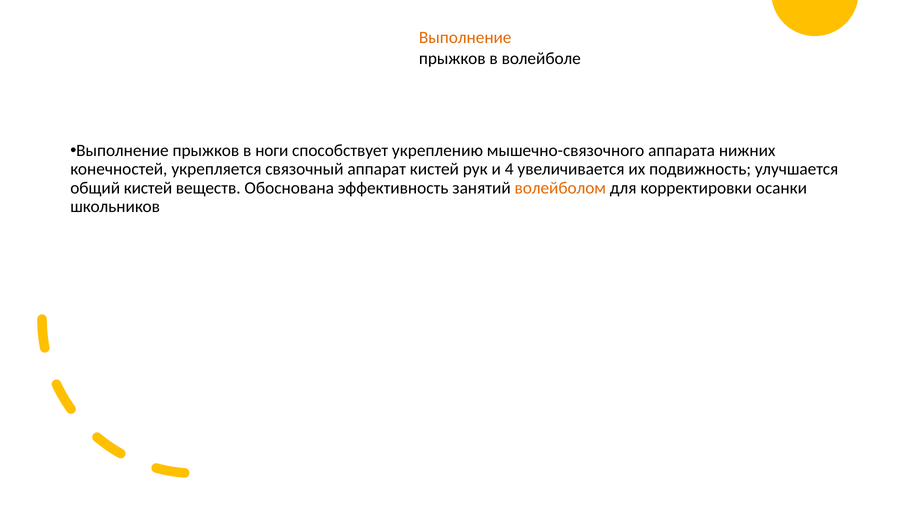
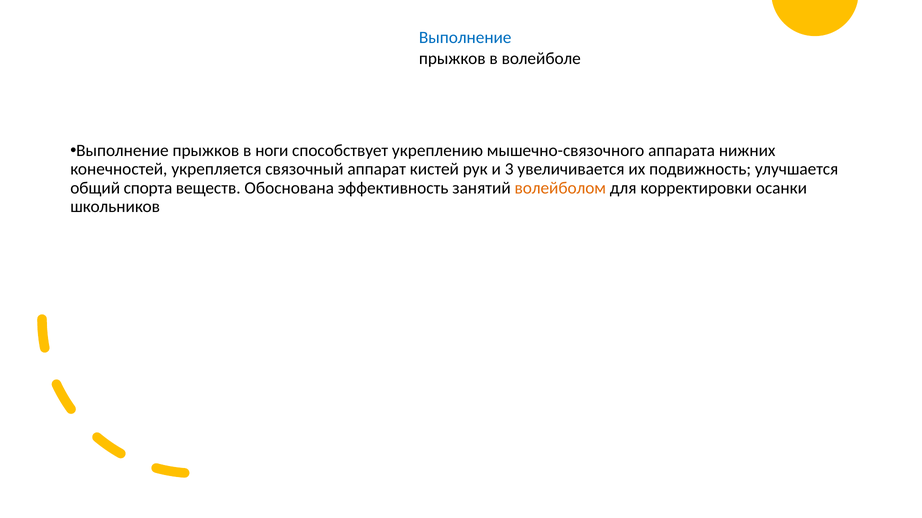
Выполнение colour: orange -> blue (465, 38)
4: 4 -> 3 (509, 169)
общий кистей: кистей -> спорта (148, 188)
